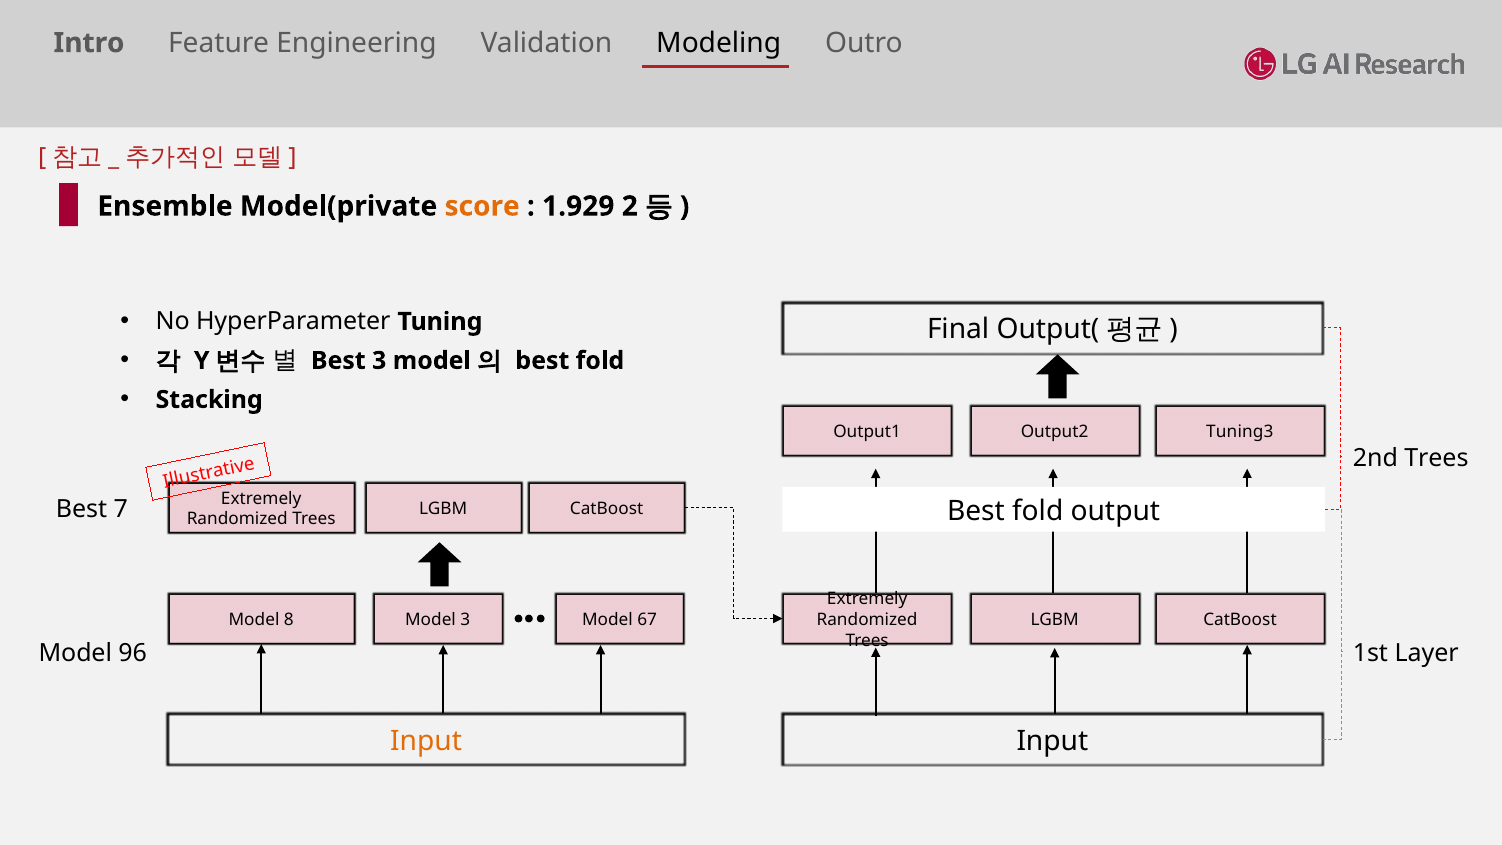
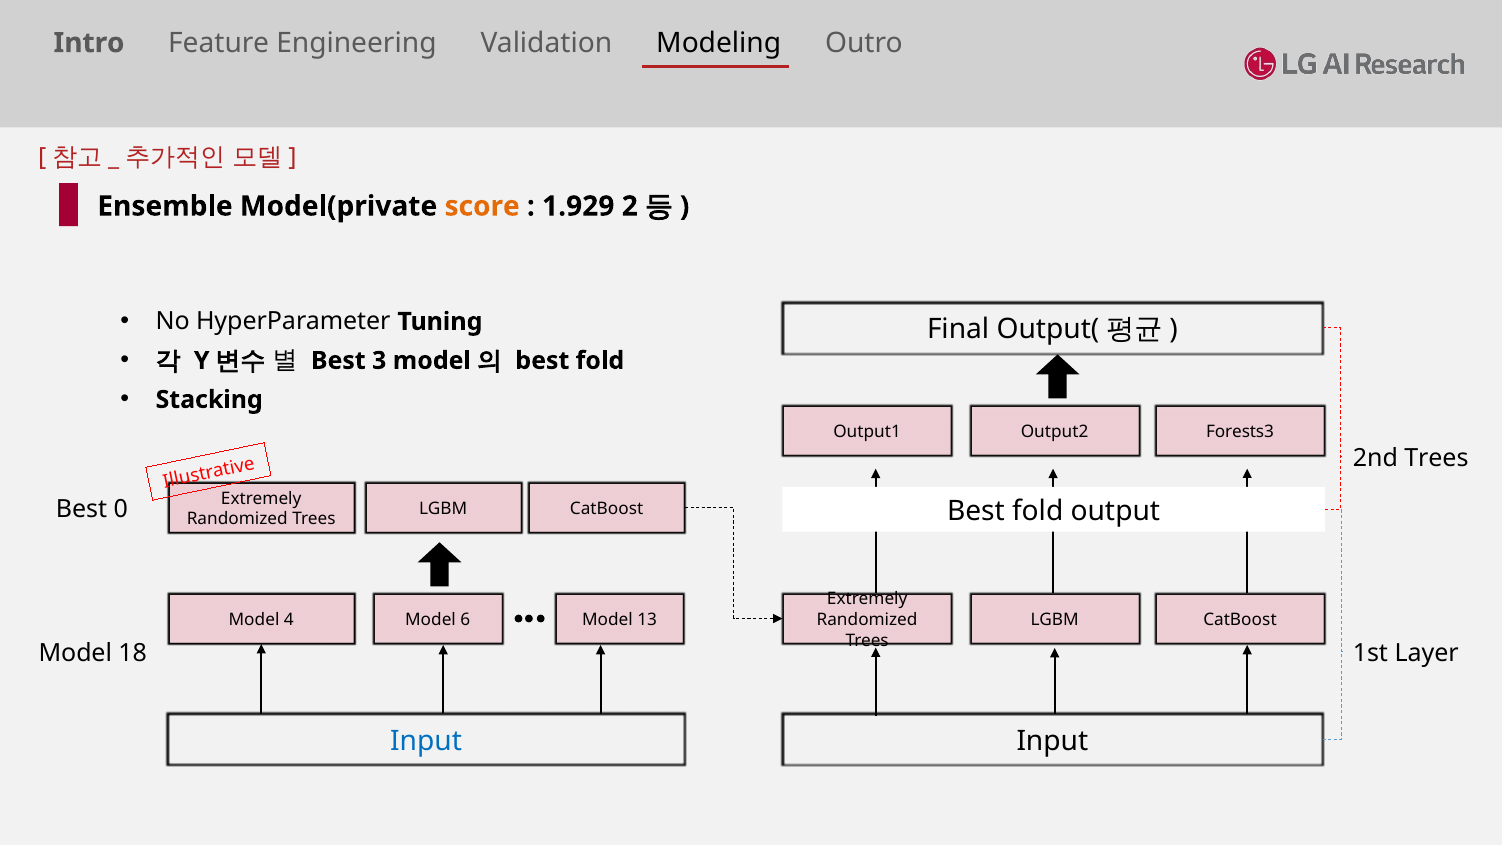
Tuning3: Tuning3 -> Forests3 (1240, 432)
7: 7 -> 0 (121, 509)
8: 8 -> 4 (289, 620)
Model 3: 3 -> 6 (465, 620)
67: 67 -> 13 (647, 620)
96: 96 -> 18 (133, 653)
Input colour: orange -> blue (426, 741)
